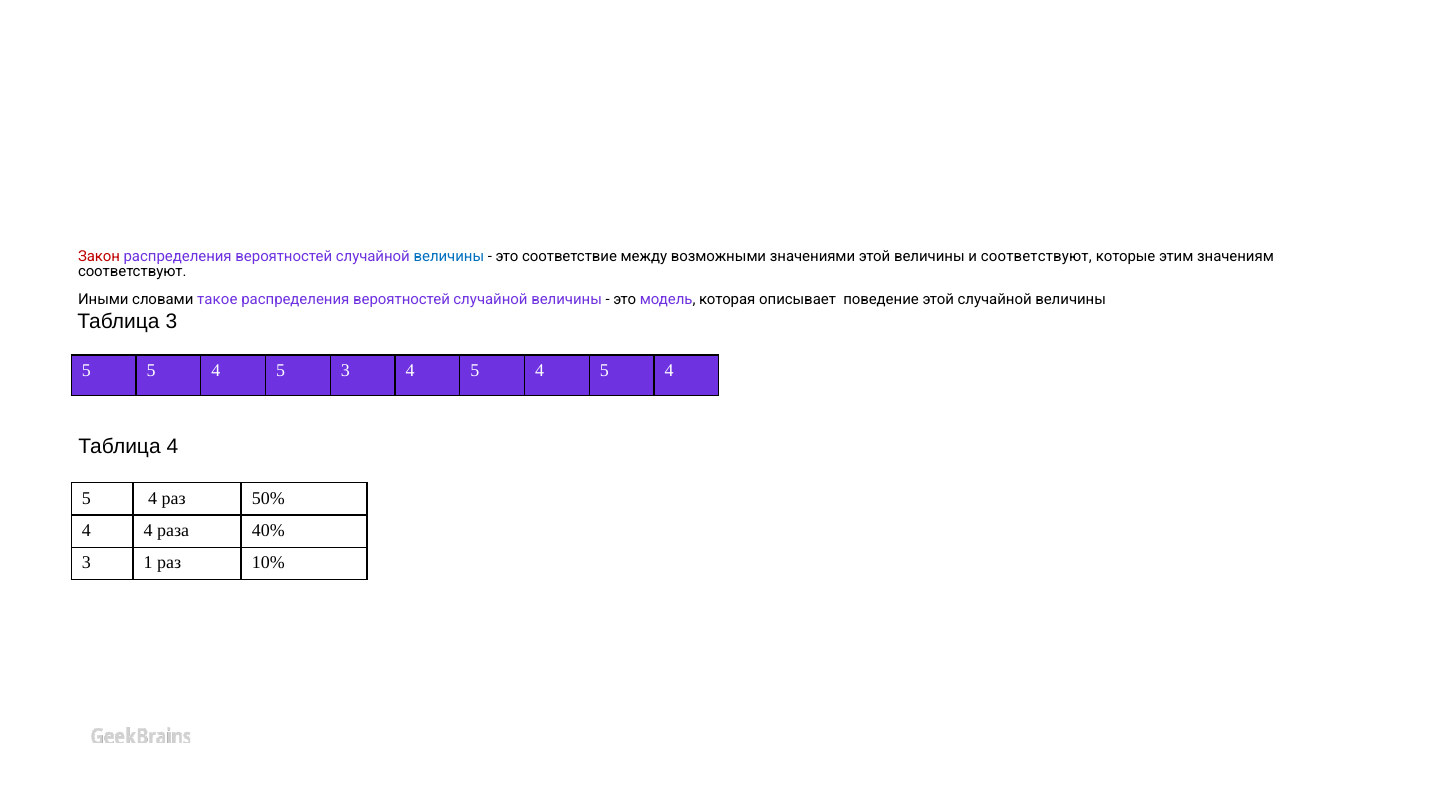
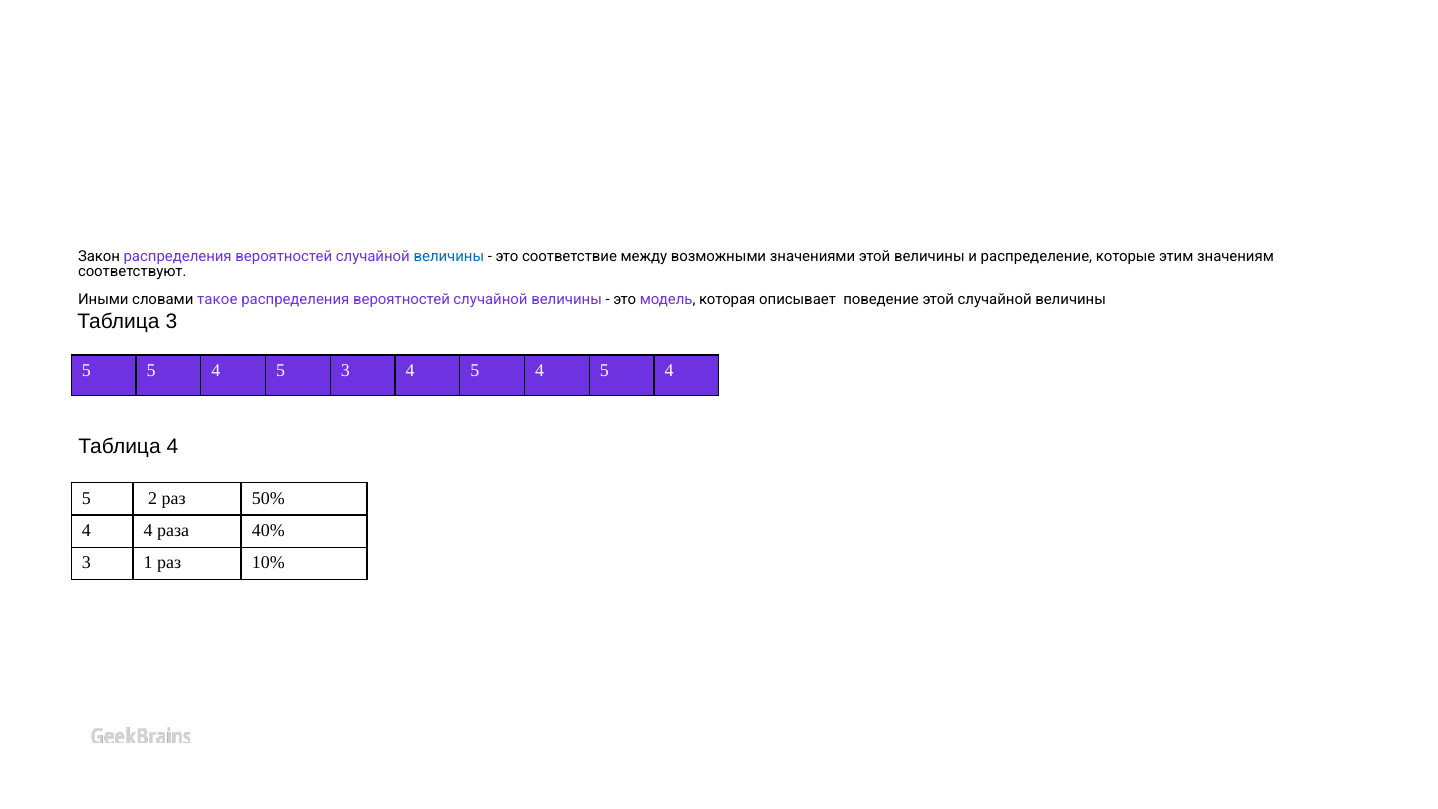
Закон colour: red -> black (99, 257)
и соответствуют: соответствуют -> распределение (1036, 257)
4: 4 -> 2 (153, 498)
